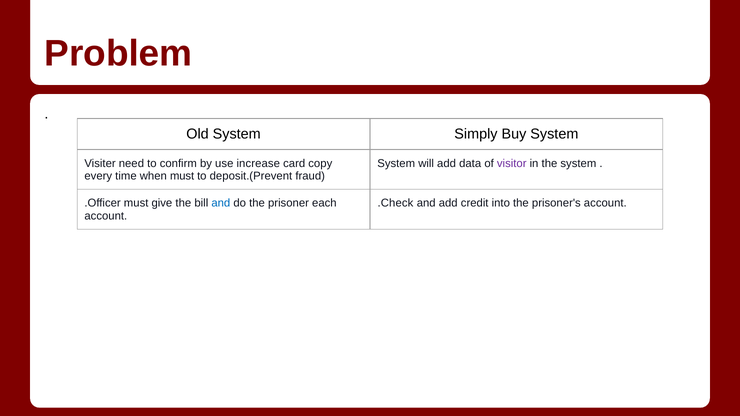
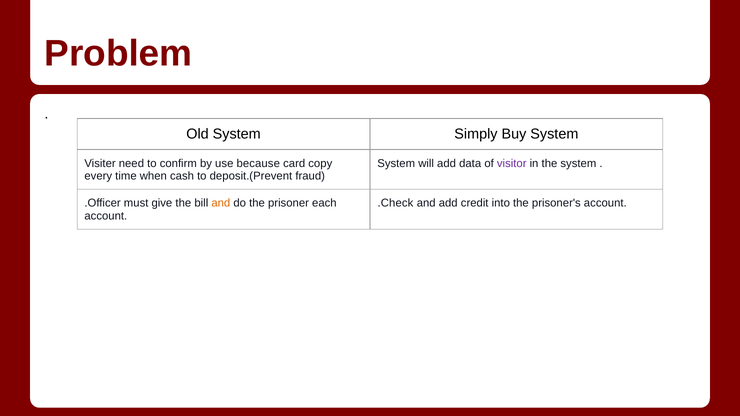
increase: increase -> because (258, 163)
when must: must -> cash (182, 176)
and colour: blue -> orange (221, 203)
